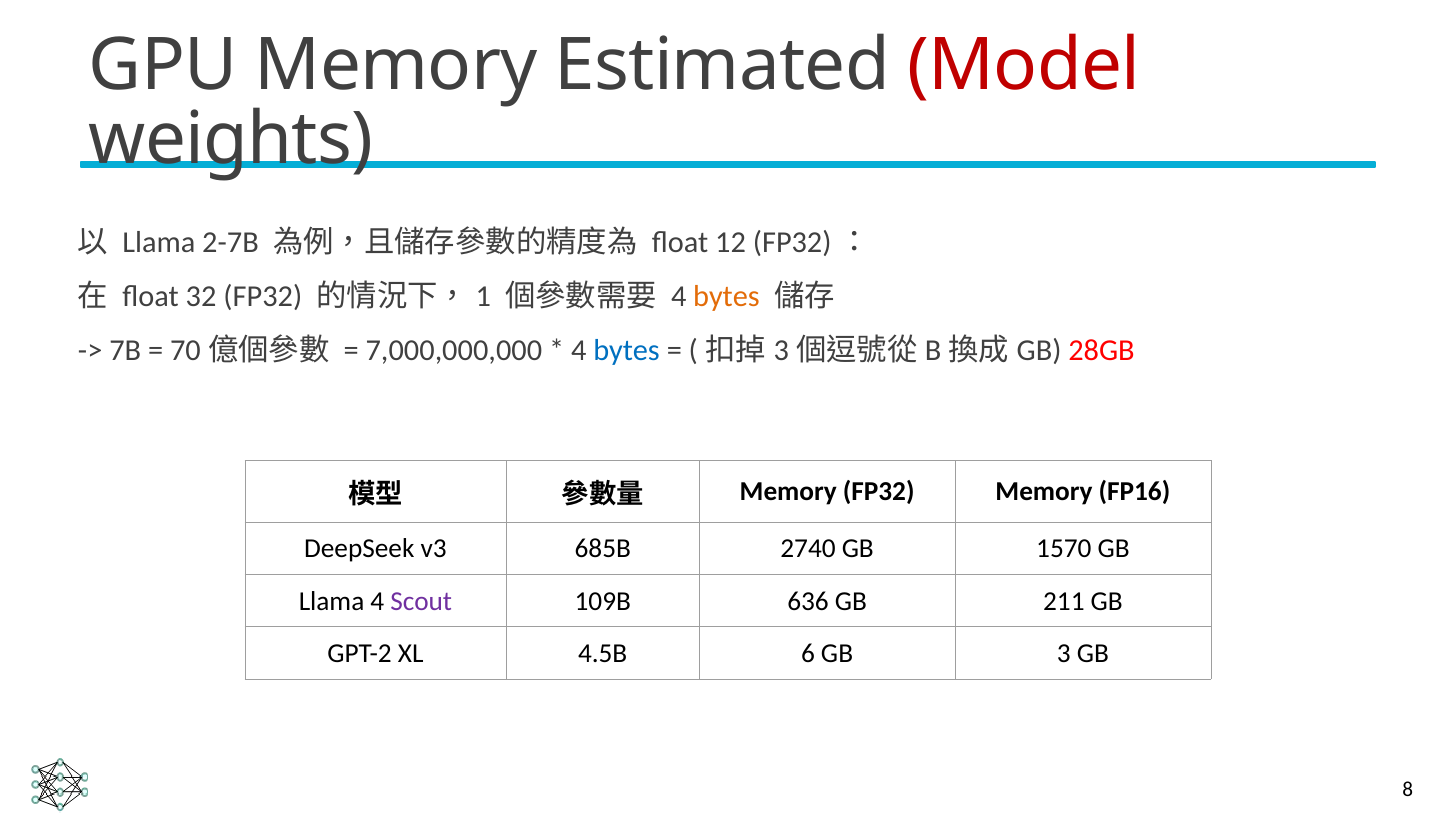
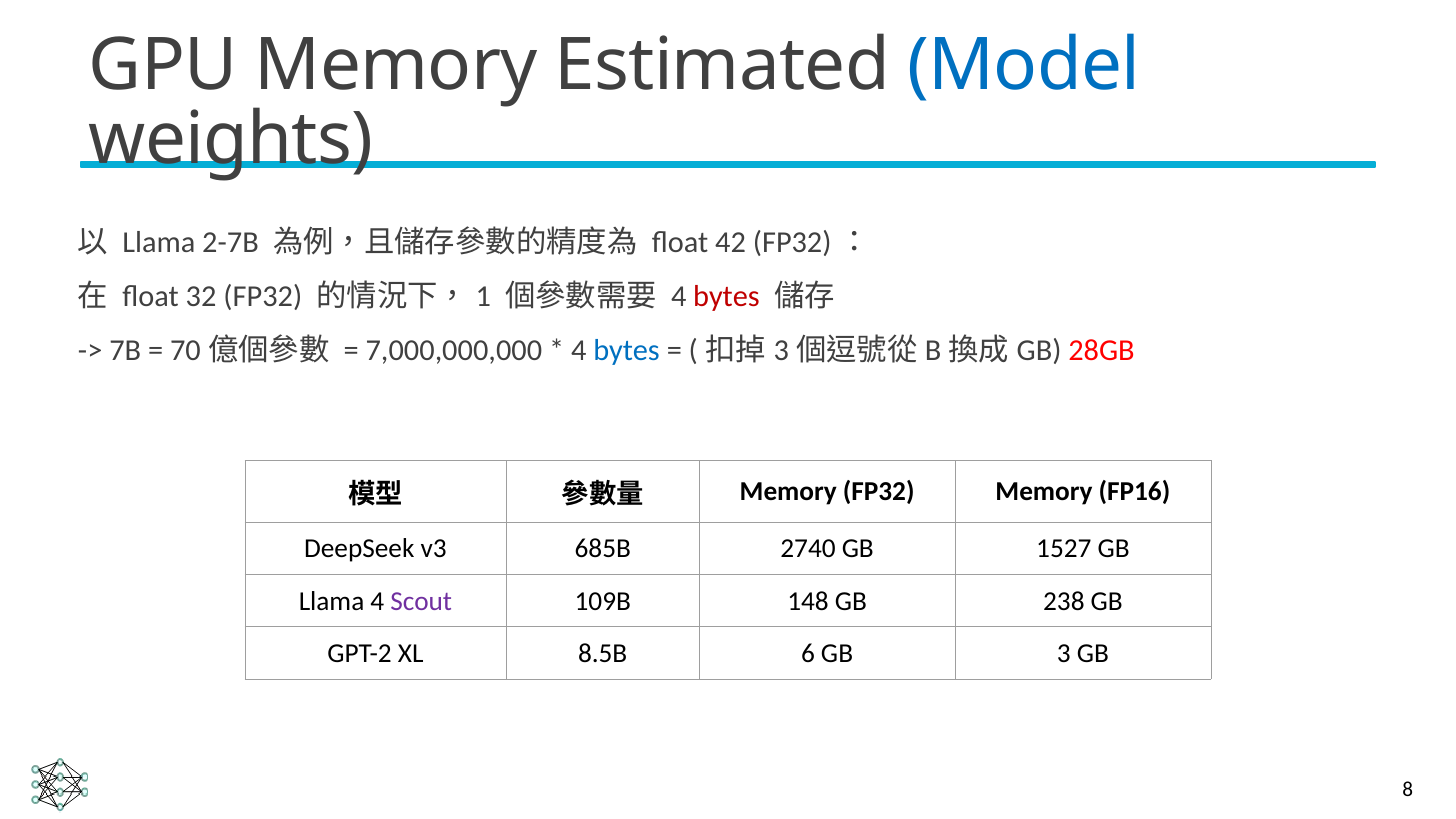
Model colour: red -> blue (1024, 65)
12: 12 -> 42 (730, 242)
bytes colour: orange -> red (726, 296)
1570: 1570 -> 1527 (1064, 549)
636: 636 -> 148 (808, 601)
211: 211 -> 238 (1064, 601)
4.5B: 4.5B -> 8.5B (603, 653)
